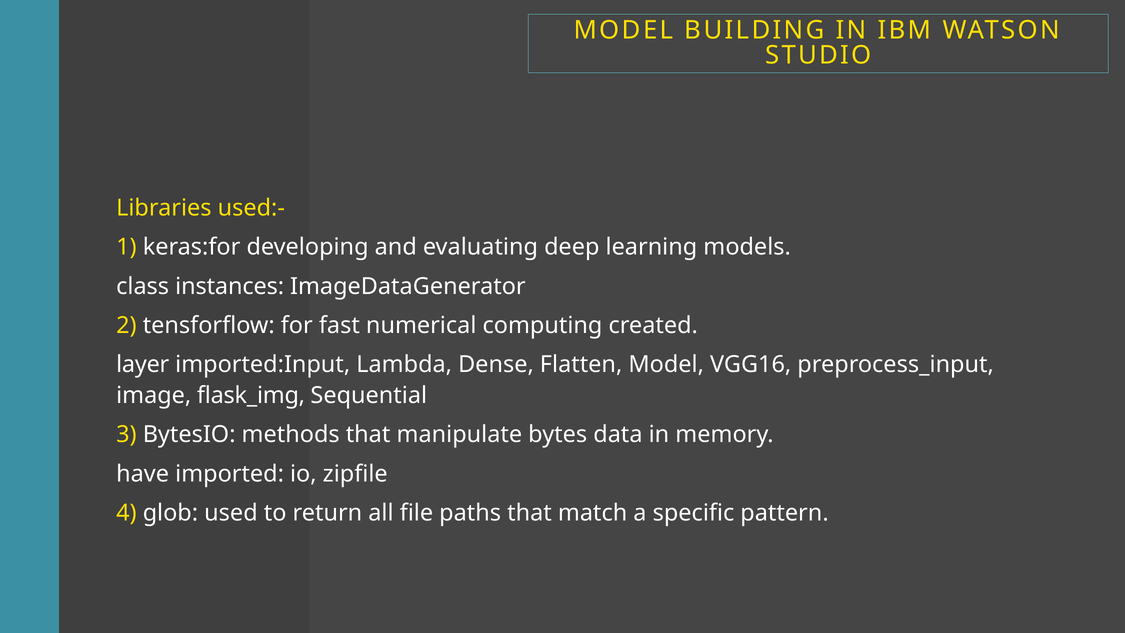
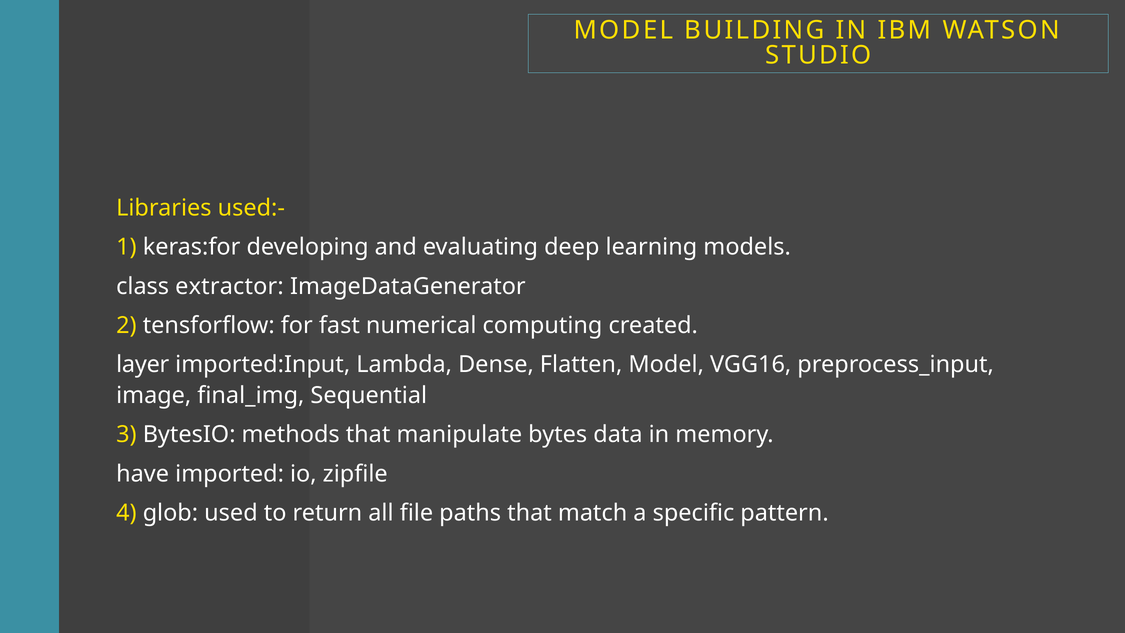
instances: instances -> extractor (229, 286)
flask_img: flask_img -> final_img (251, 395)
